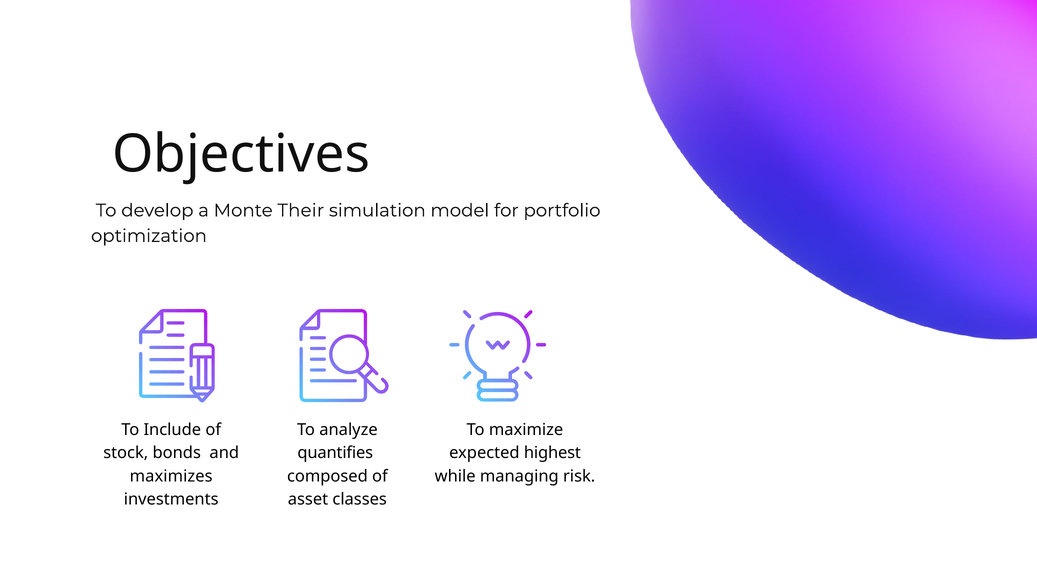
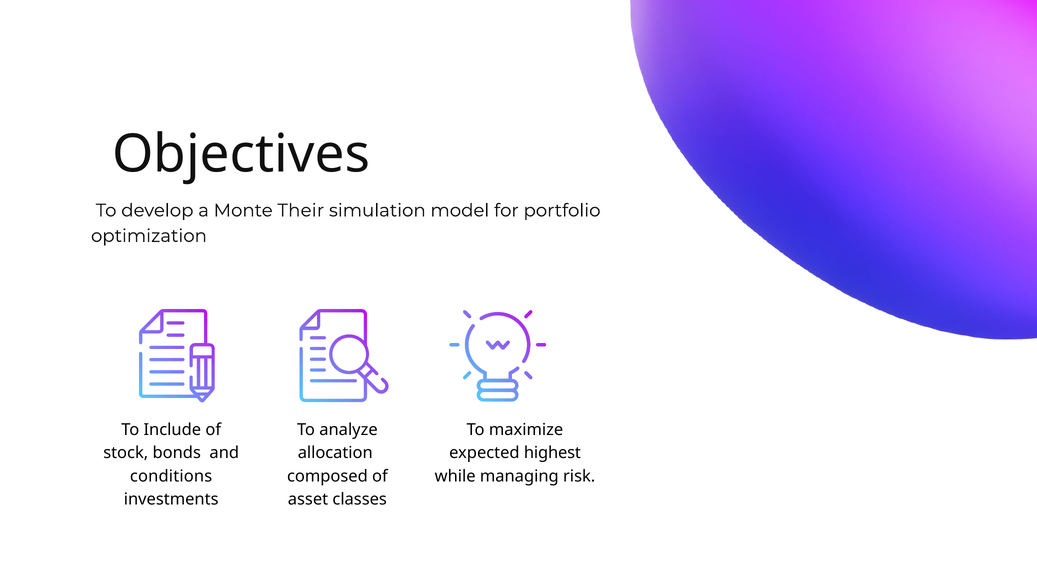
quantifies: quantifies -> allocation (335, 453)
maximizes: maximizes -> conditions (171, 476)
